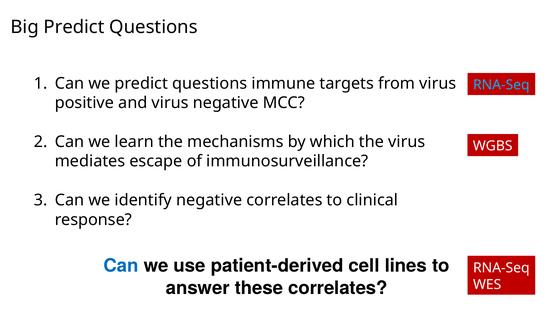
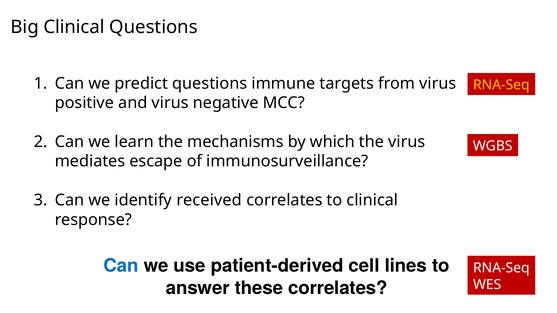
Big Predict: Predict -> Clinical (74, 27)
RNA-Seq colour: light blue -> yellow (501, 85)
identify negative: negative -> received (209, 200)
